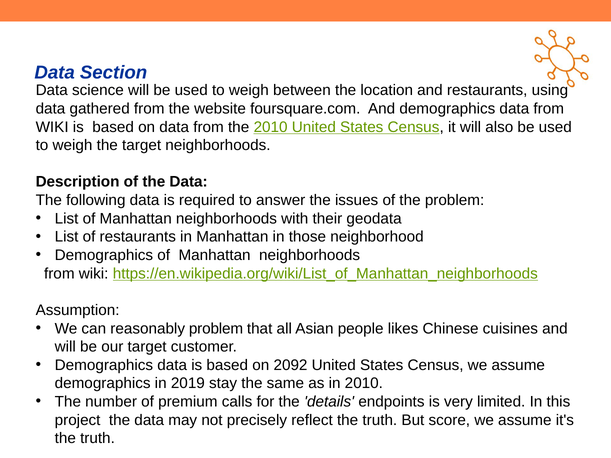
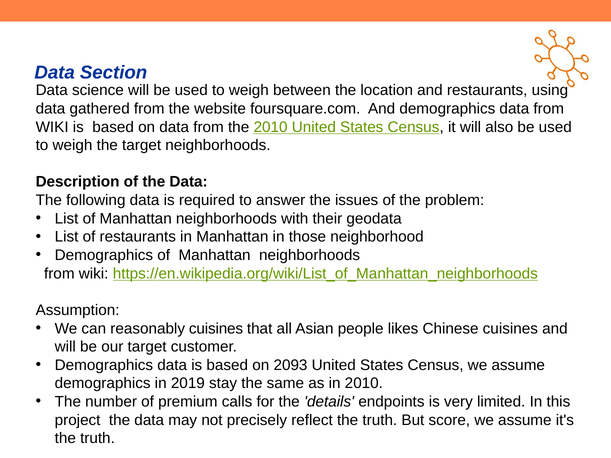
reasonably problem: problem -> cuisines (216, 329)
2092: 2092 -> 2093 (291, 365)
